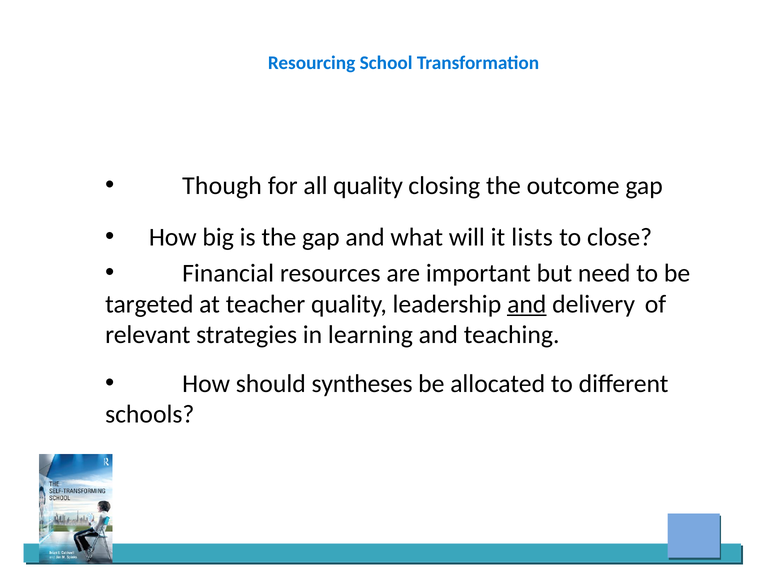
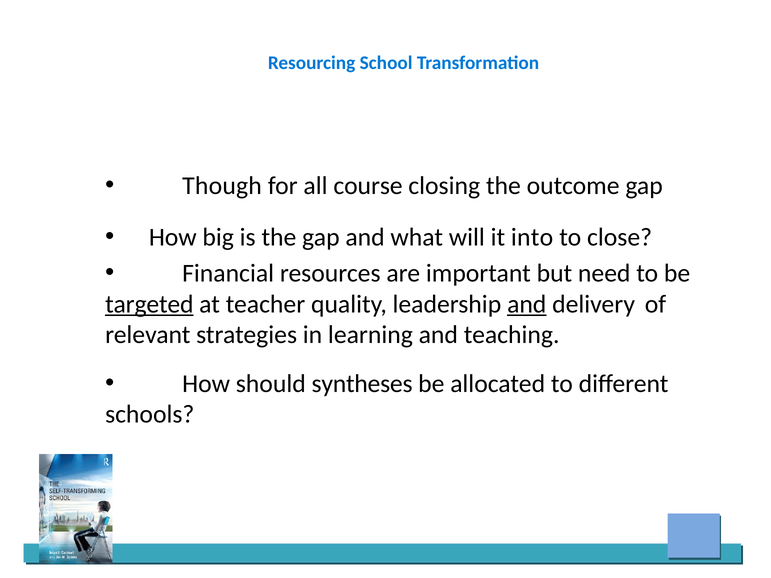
all quality: quality -> course (368, 186)
lists: lists -> into (532, 237)
targeted underline: none -> present (149, 304)
